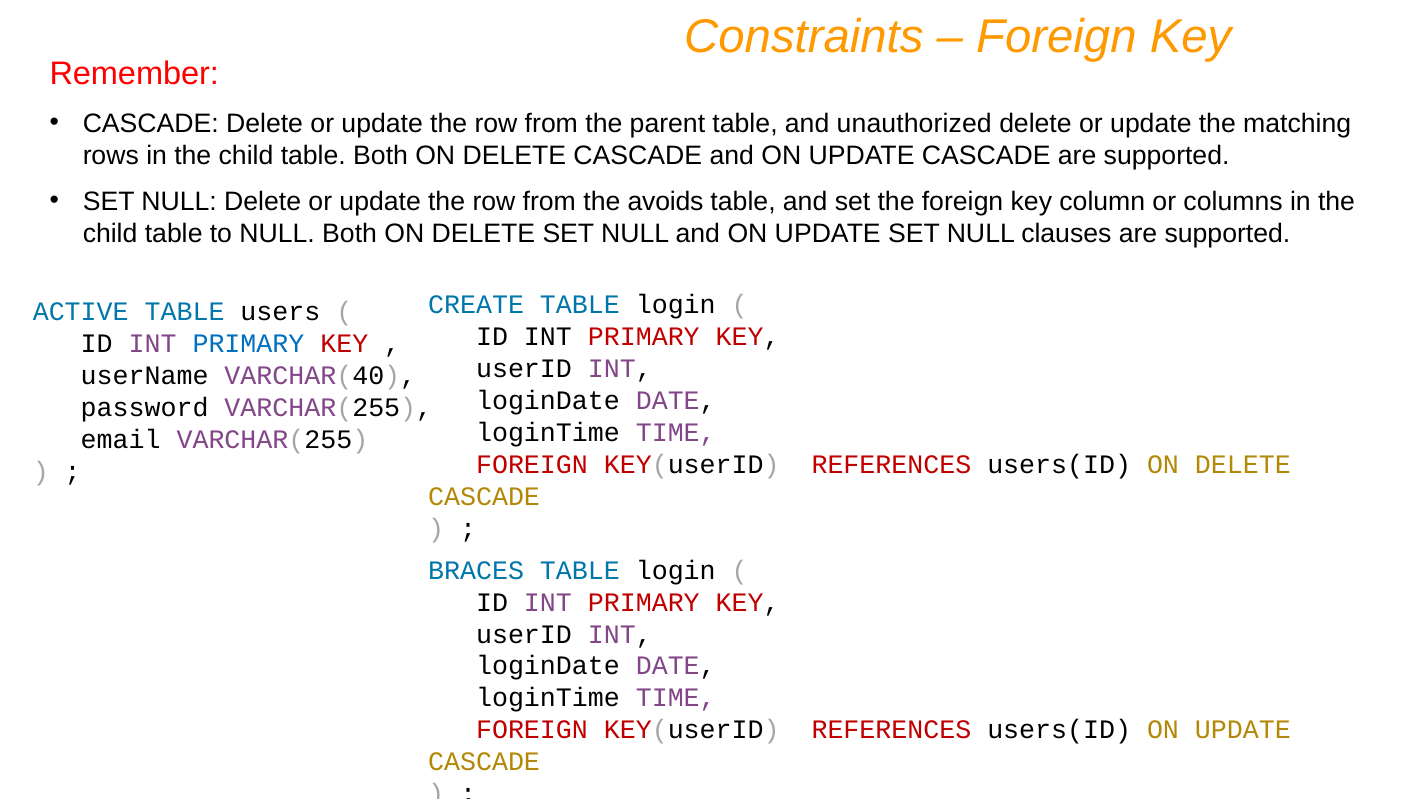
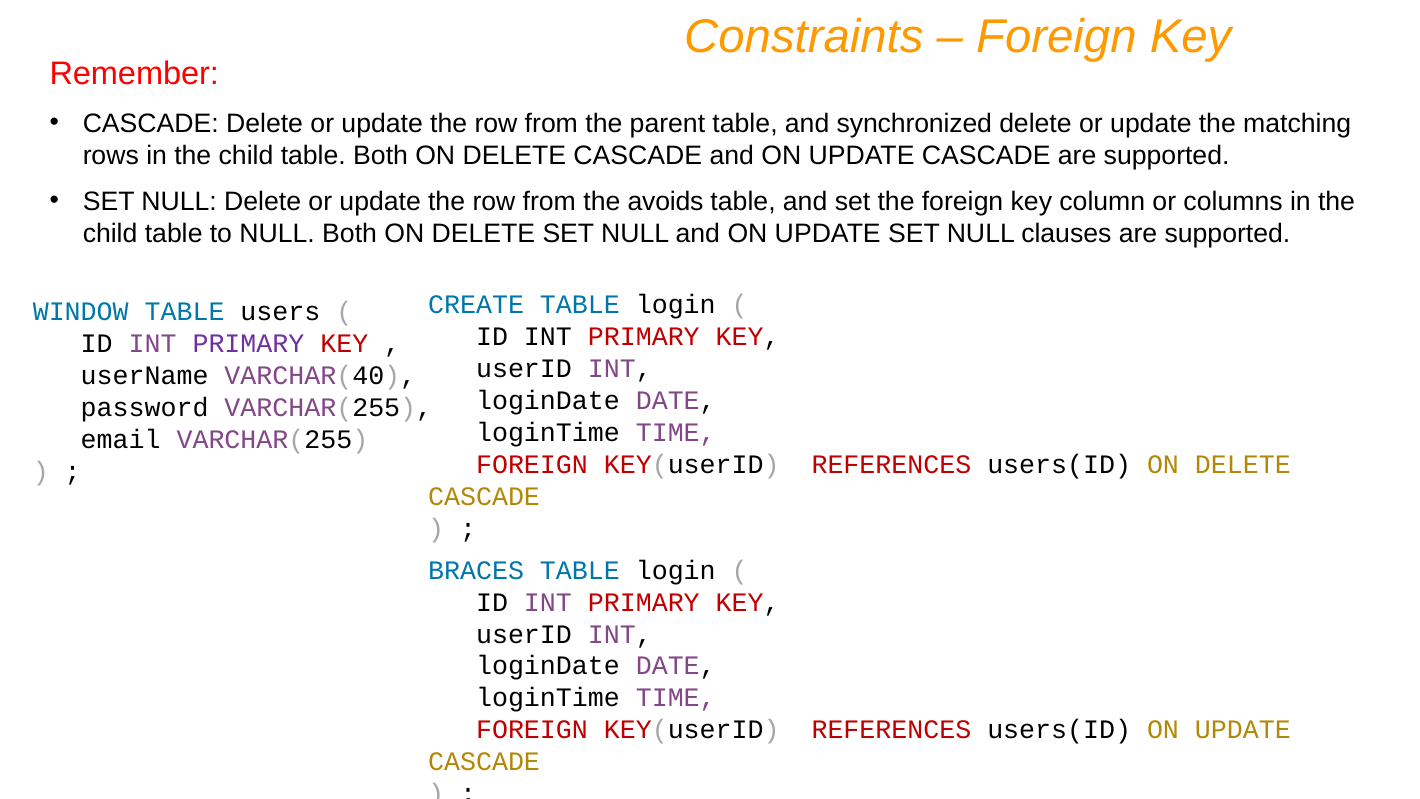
unauthorized: unauthorized -> synchronized (914, 123)
ACTIVE: ACTIVE -> WINDOW (81, 312)
PRIMARY colour: blue -> purple (248, 344)
